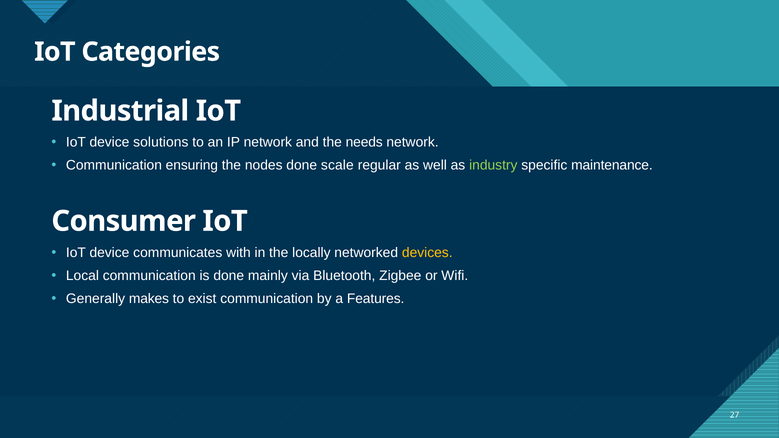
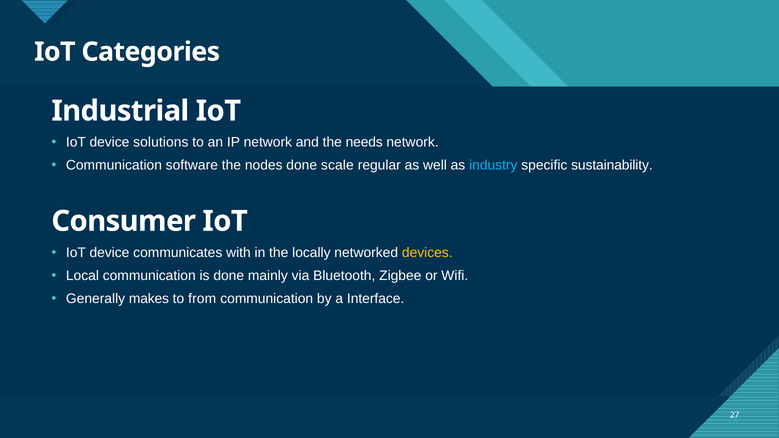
ensuring: ensuring -> software (192, 165)
industry colour: light green -> light blue (493, 165)
maintenance: maintenance -> sustainability (612, 165)
exist: exist -> from (202, 299)
Features: Features -> Interface (376, 299)
